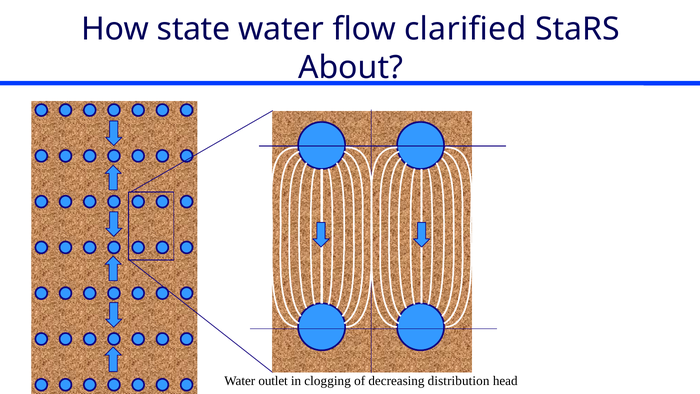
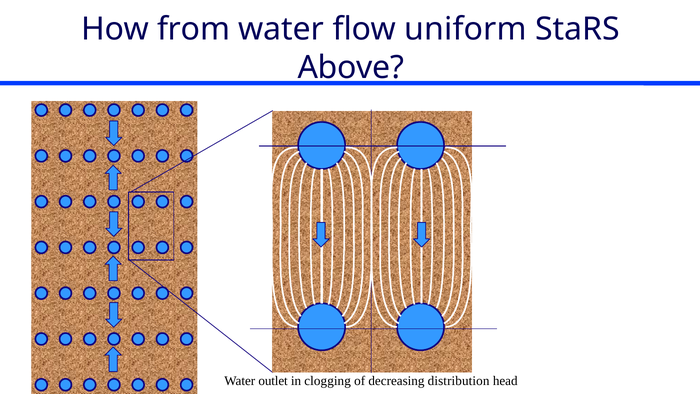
state: state -> from (194, 29)
clarified: clarified -> uniform (465, 29)
About: About -> Above (351, 67)
